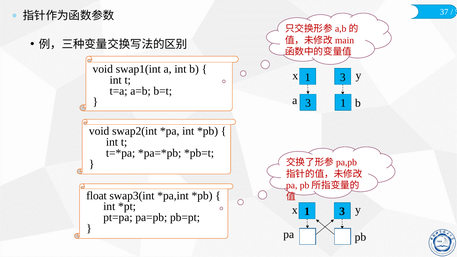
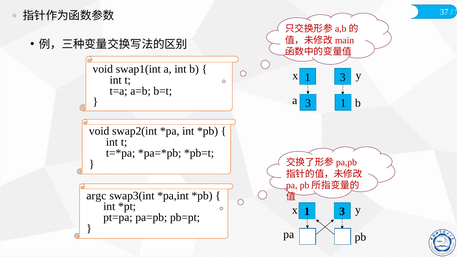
float: float -> argc (96, 196)
